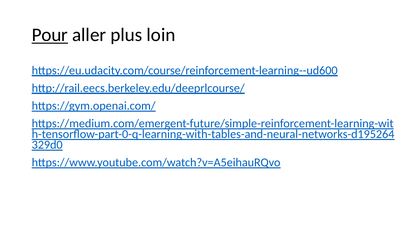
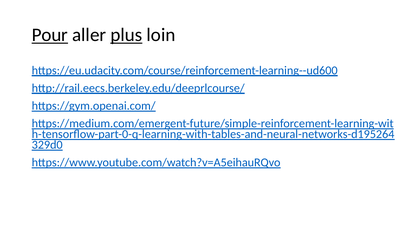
plus underline: none -> present (126, 35)
